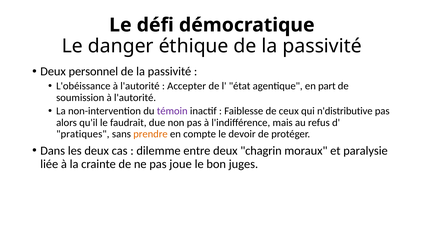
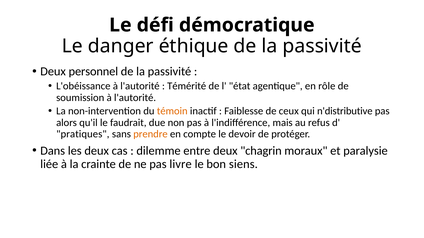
Accepter: Accepter -> Témérité (187, 86)
part: part -> rôle (327, 86)
témoin colour: purple -> orange (172, 111)
joue: joue -> livre (181, 164)
juges: juges -> siens (243, 164)
